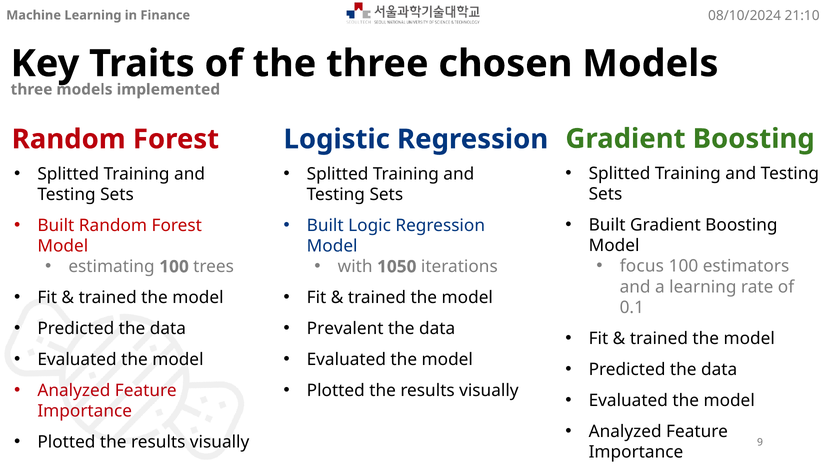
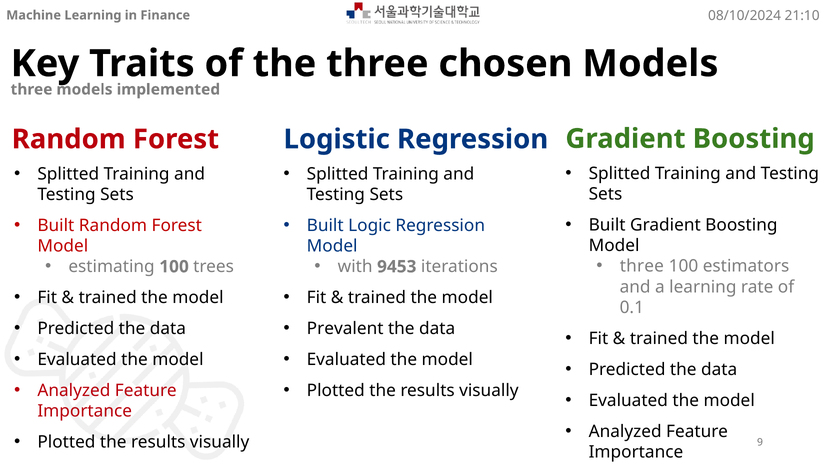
focus: focus -> three (642, 267)
1050: 1050 -> 9453 (397, 267)
